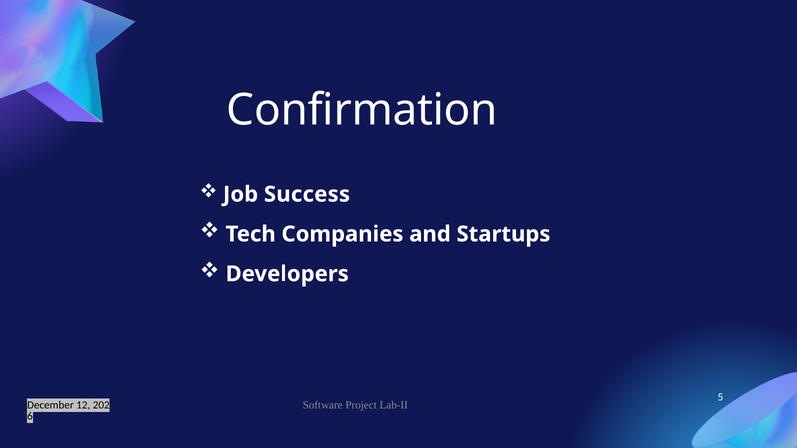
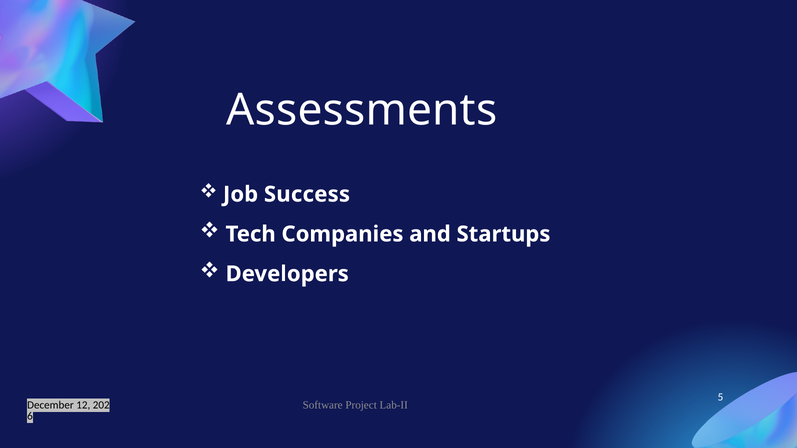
Confirmation: Confirmation -> Assessments (362, 110)
